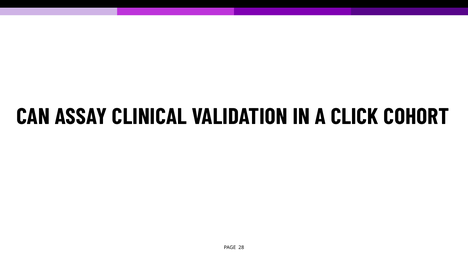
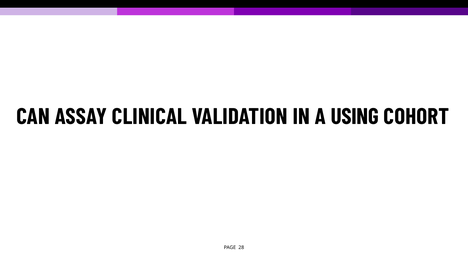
CLICK: CLICK -> USING (355, 117)
